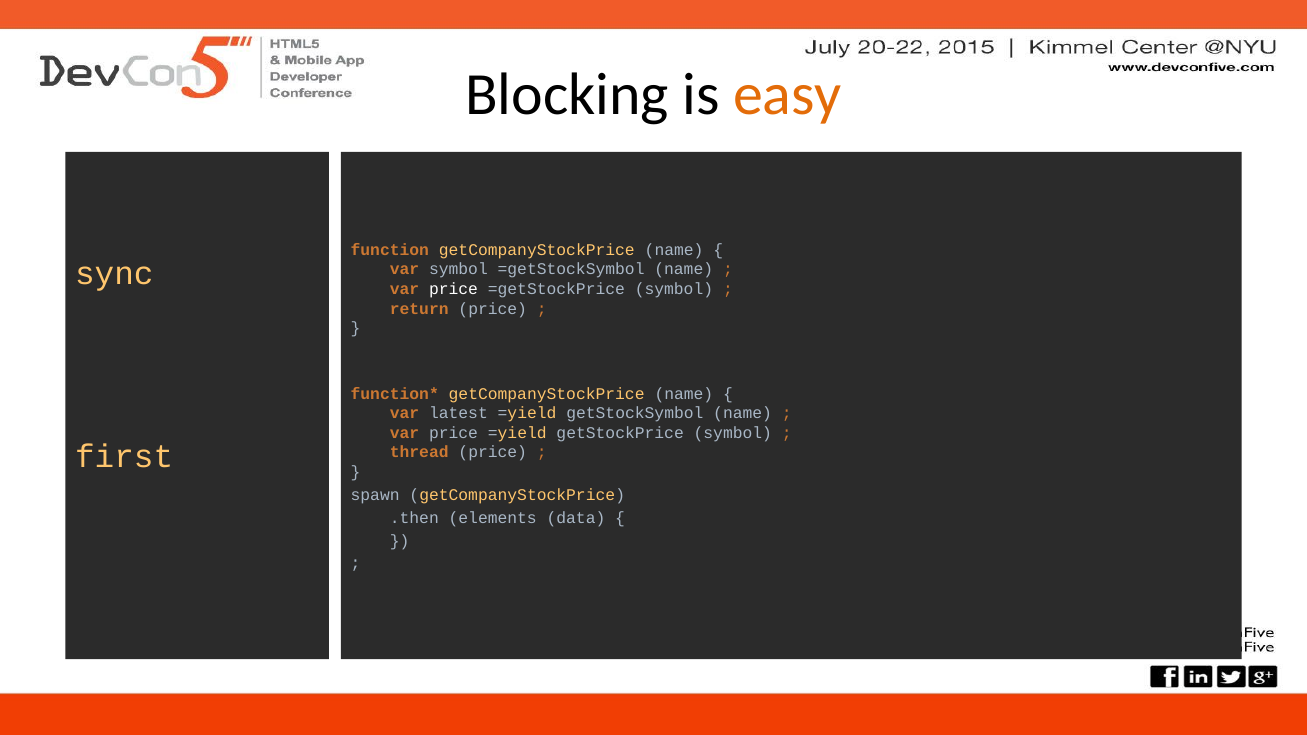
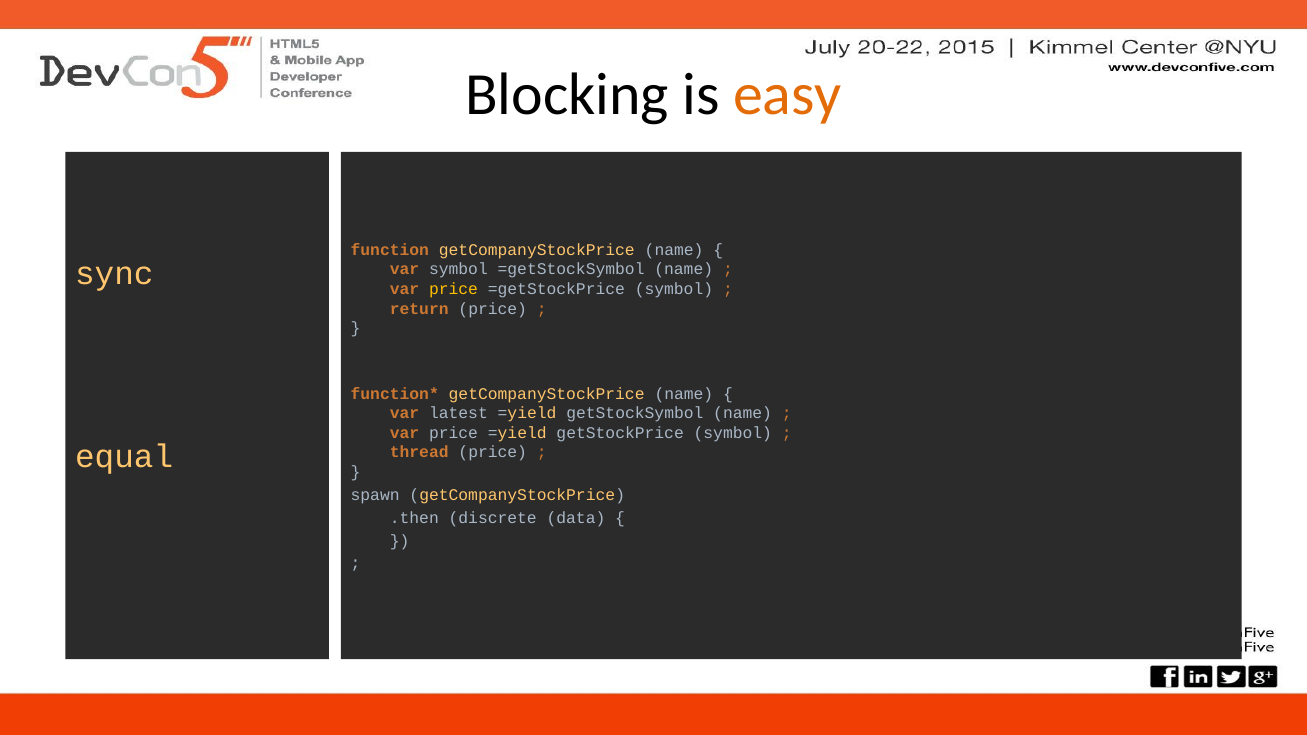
price colour: white -> yellow (454, 289)
first: first -> equal (124, 456)
elements: elements -> discrete (493, 518)
